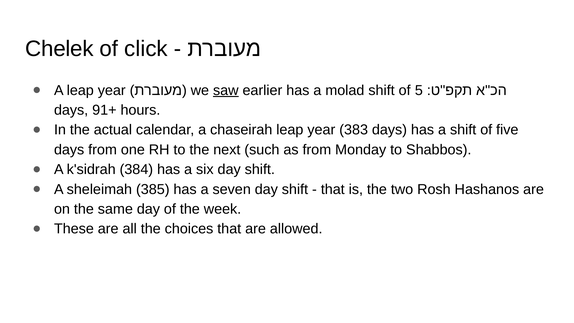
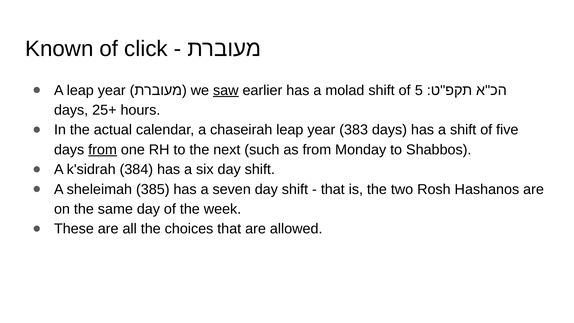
Chelek: Chelek -> Known (59, 49)
91+: 91+ -> 25+ (104, 110)
from underline: none -> present (103, 150)
